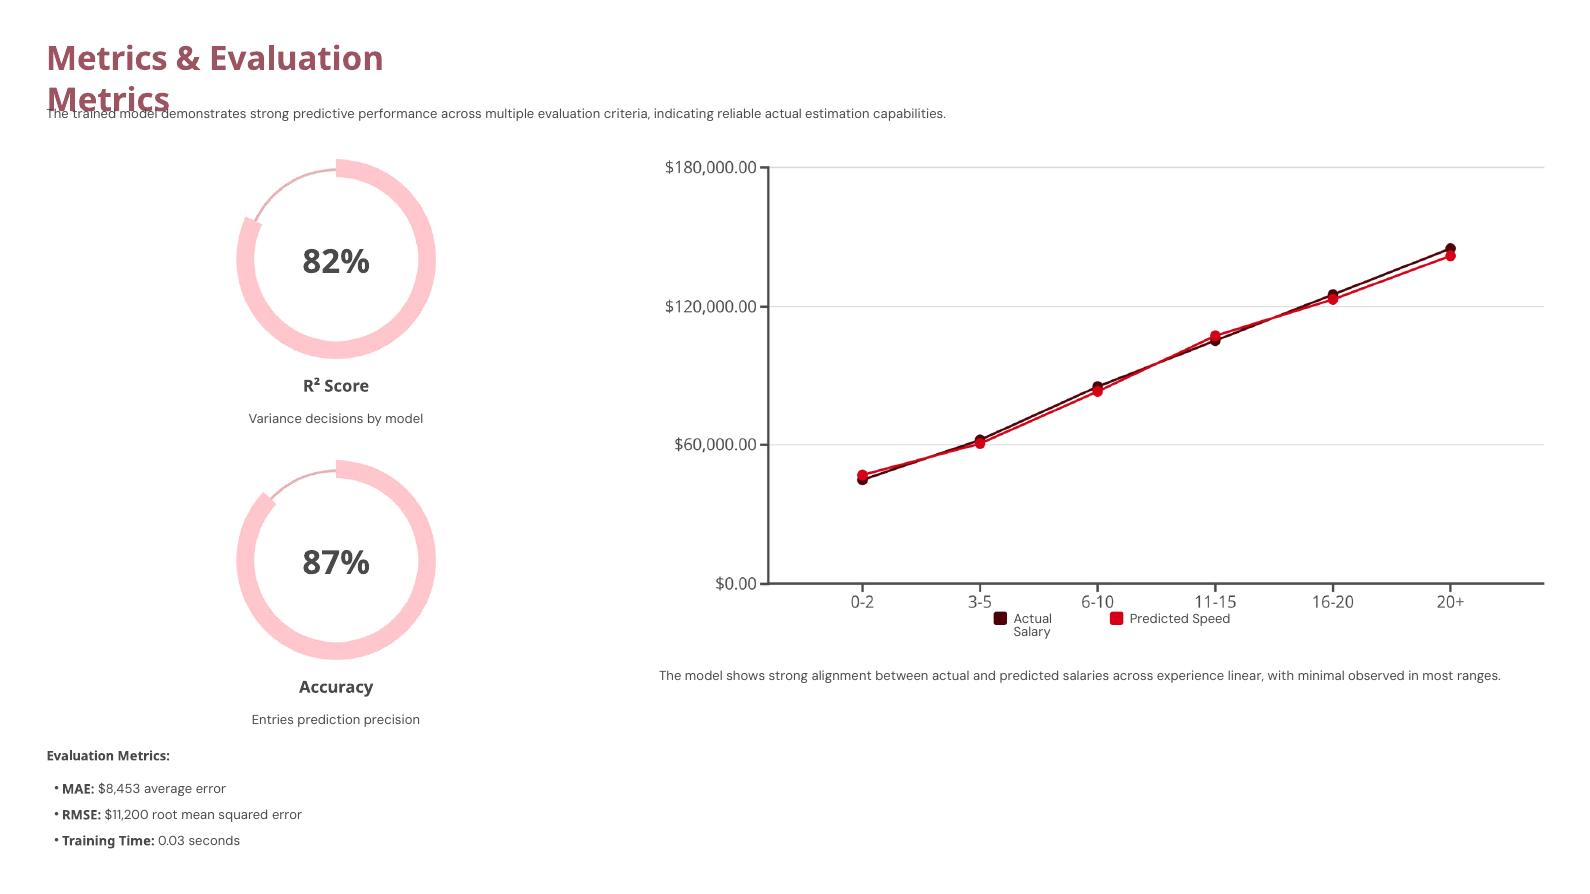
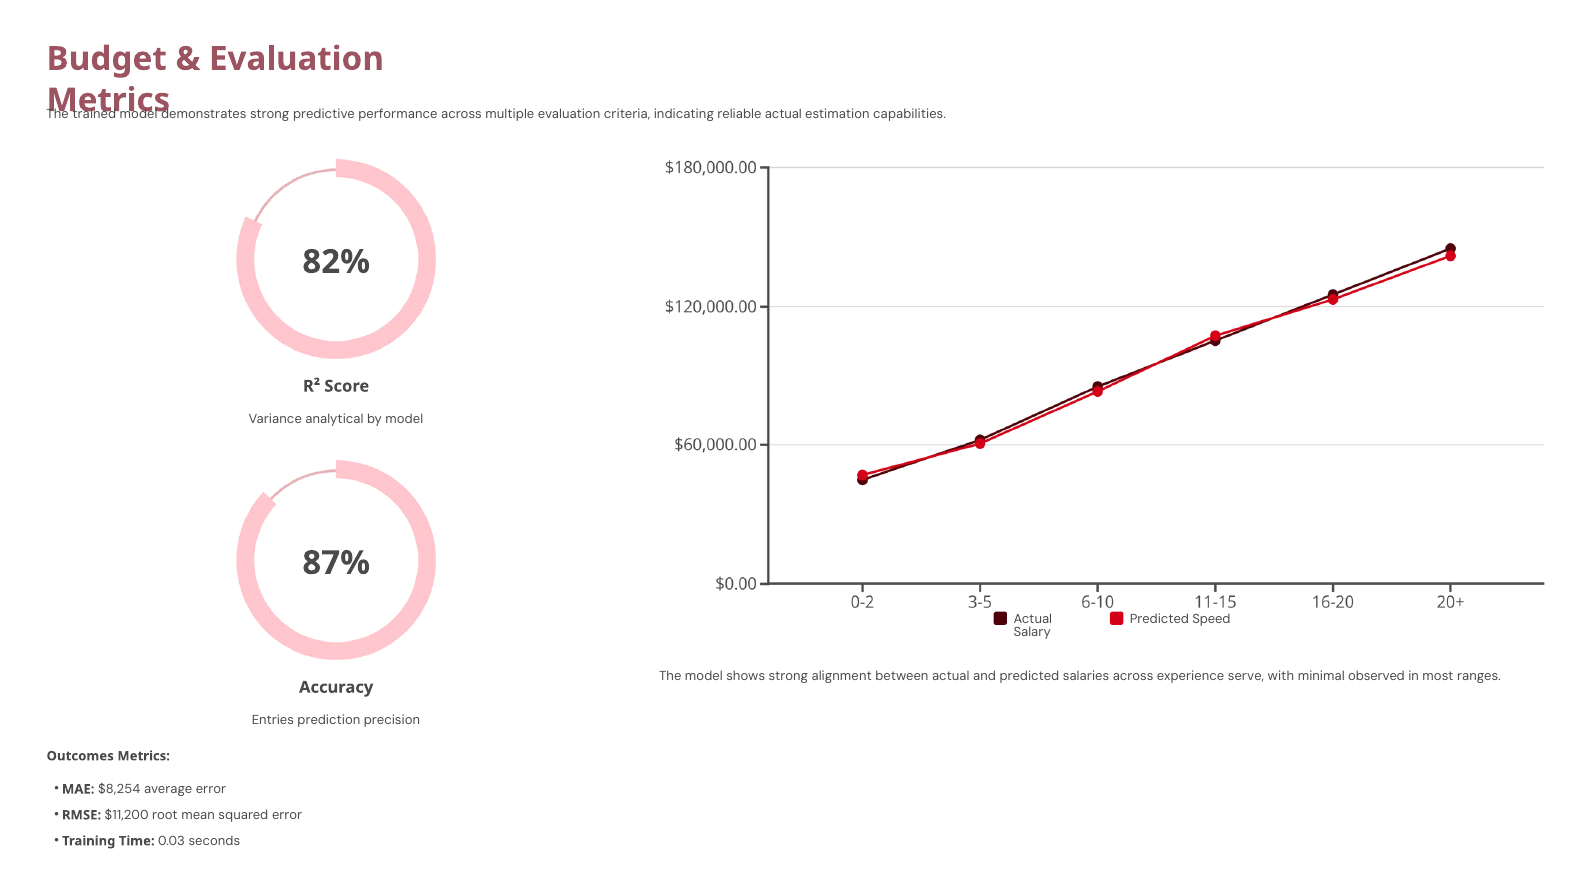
Metrics: Metrics -> Budget (107, 59)
decisions: decisions -> analytical (334, 419)
linear: linear -> serve (1246, 676)
Evaluation: Evaluation -> Outcomes (80, 756)
$8,453: $8,453 -> $8,254 (119, 790)
